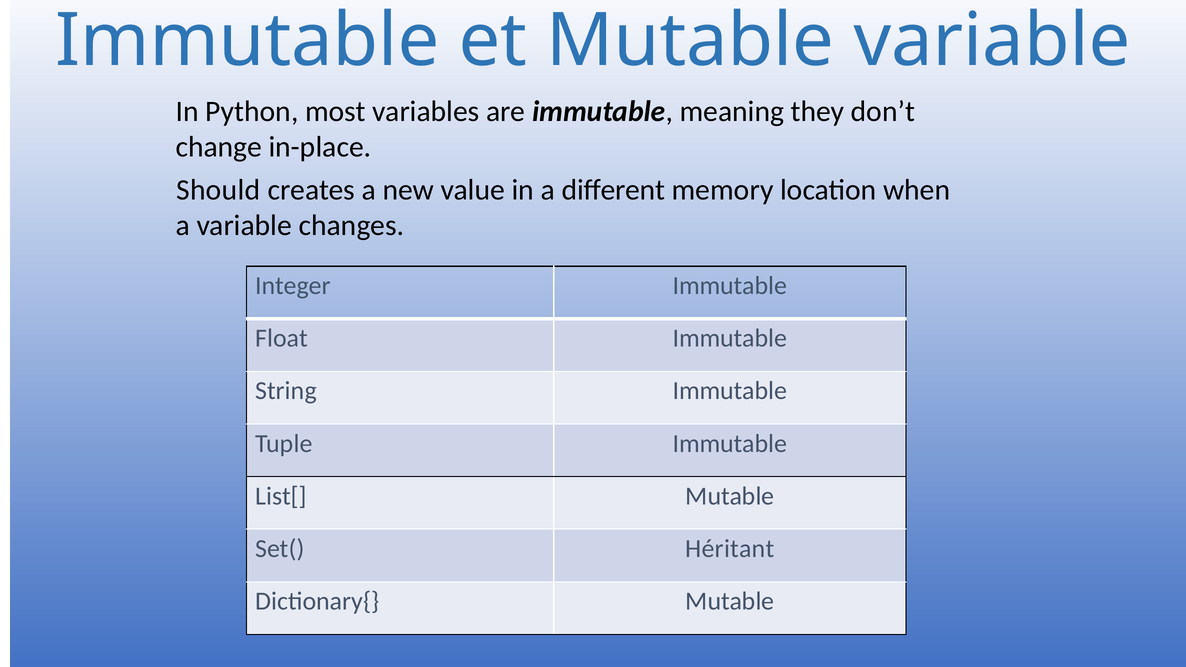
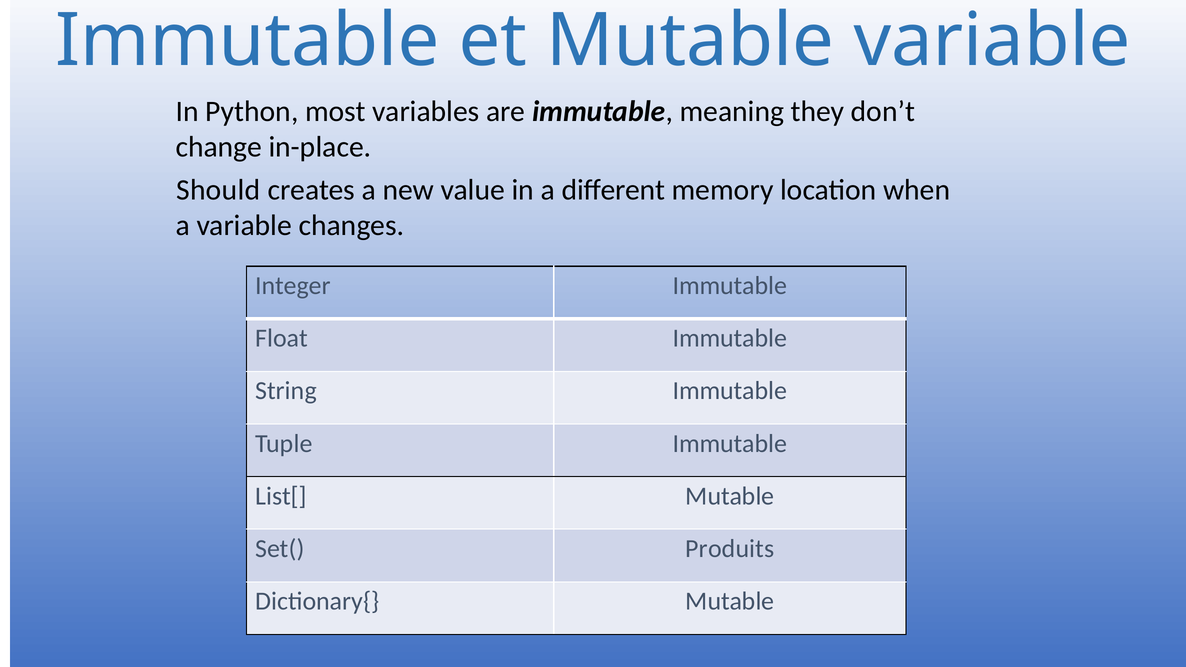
Héritant: Héritant -> Produits (730, 549)
